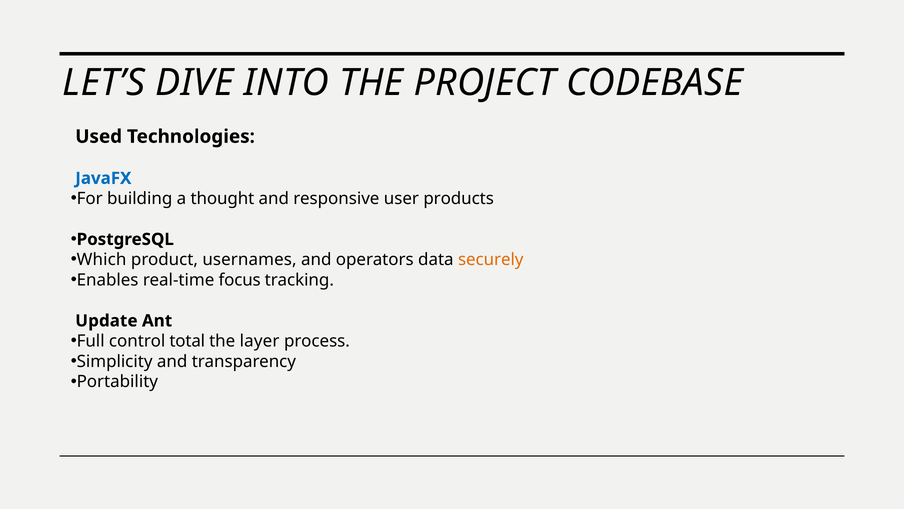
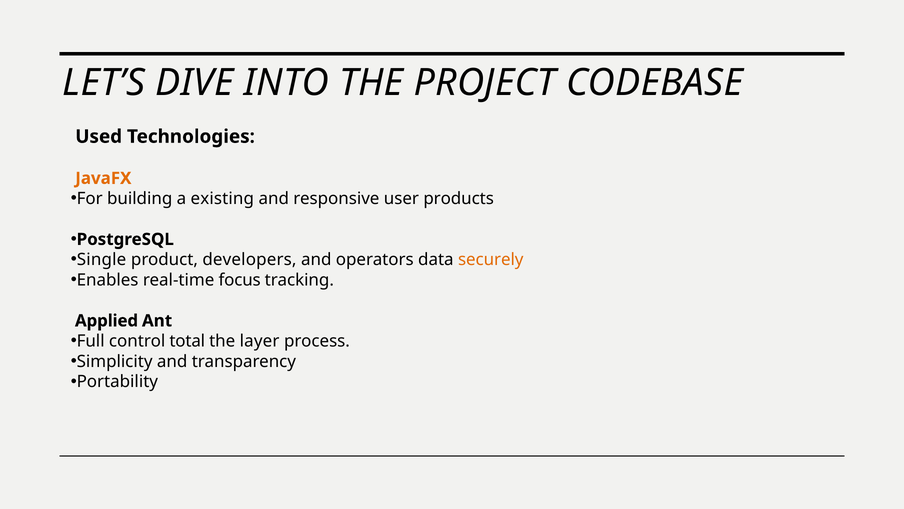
JavaFX colour: blue -> orange (103, 178)
thought: thought -> existing (222, 198)
Which: Which -> Single (102, 259)
usernames: usernames -> developers (249, 259)
Update: Update -> Applied (107, 320)
